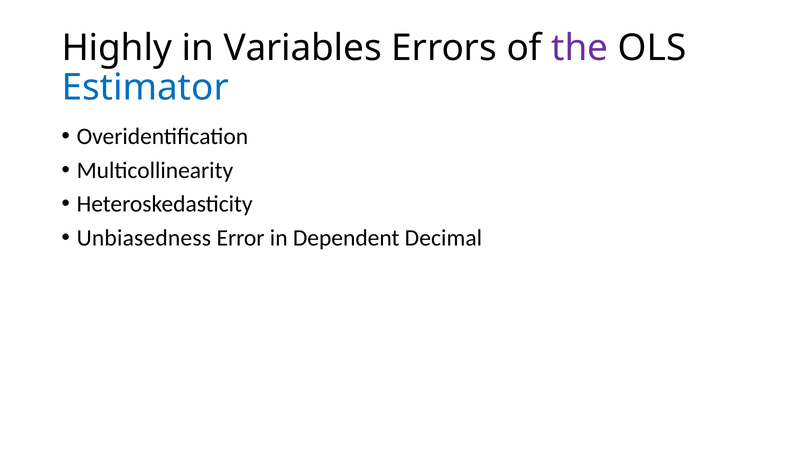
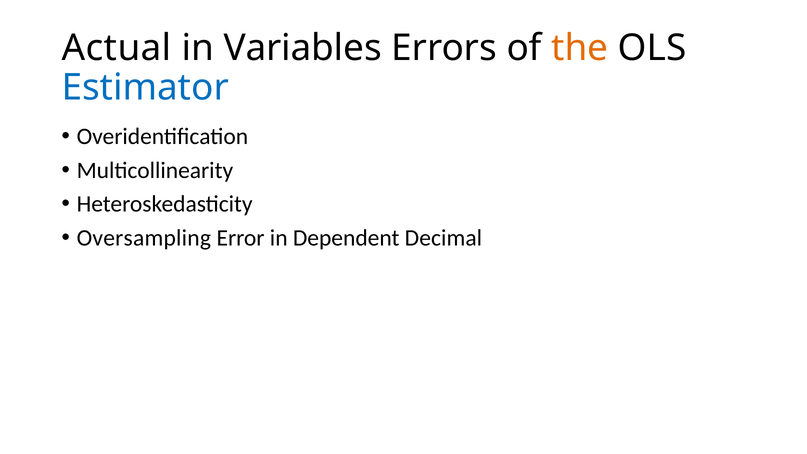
Highly: Highly -> Actual (117, 48)
the colour: purple -> orange (580, 48)
Unbiasedness: Unbiasedness -> Oversampling (144, 238)
